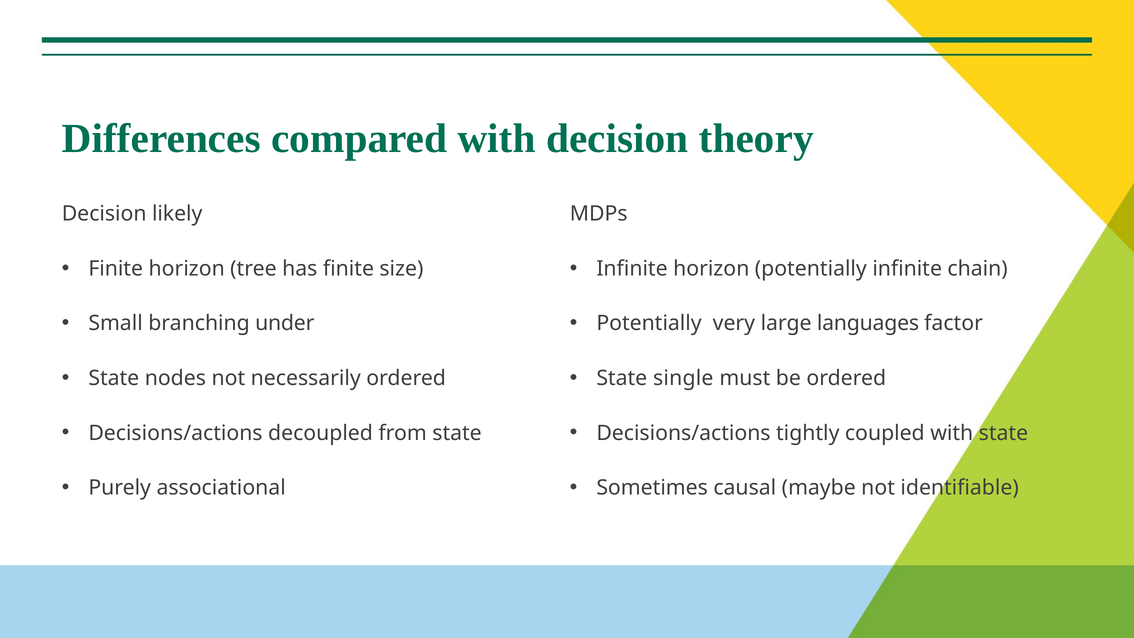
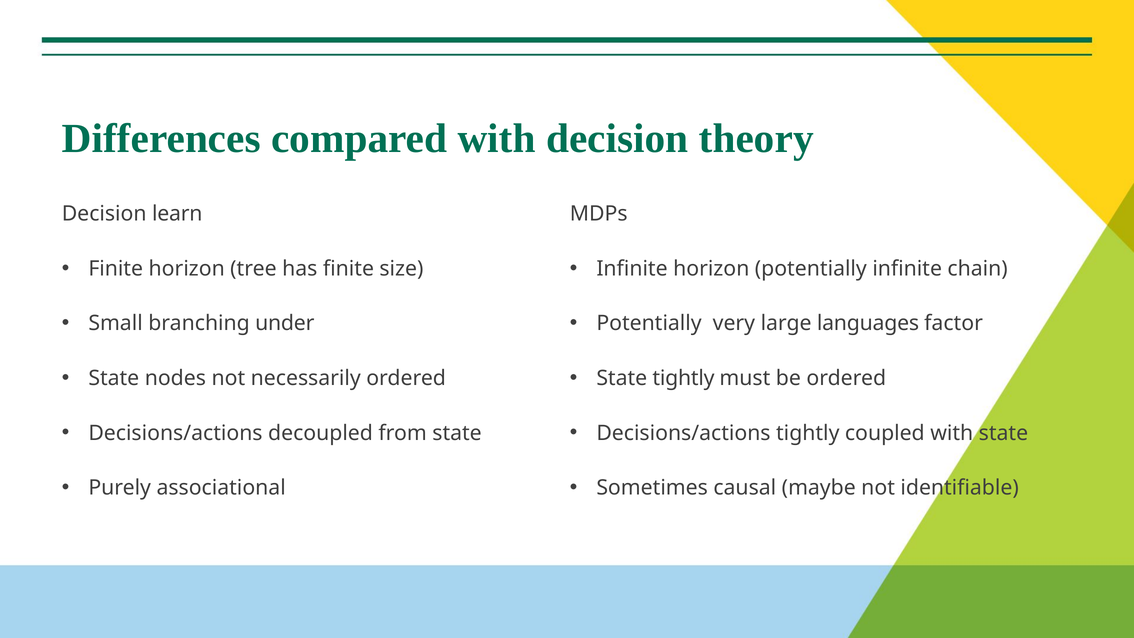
likely: likely -> learn (177, 214)
State single: single -> tightly (683, 378)
